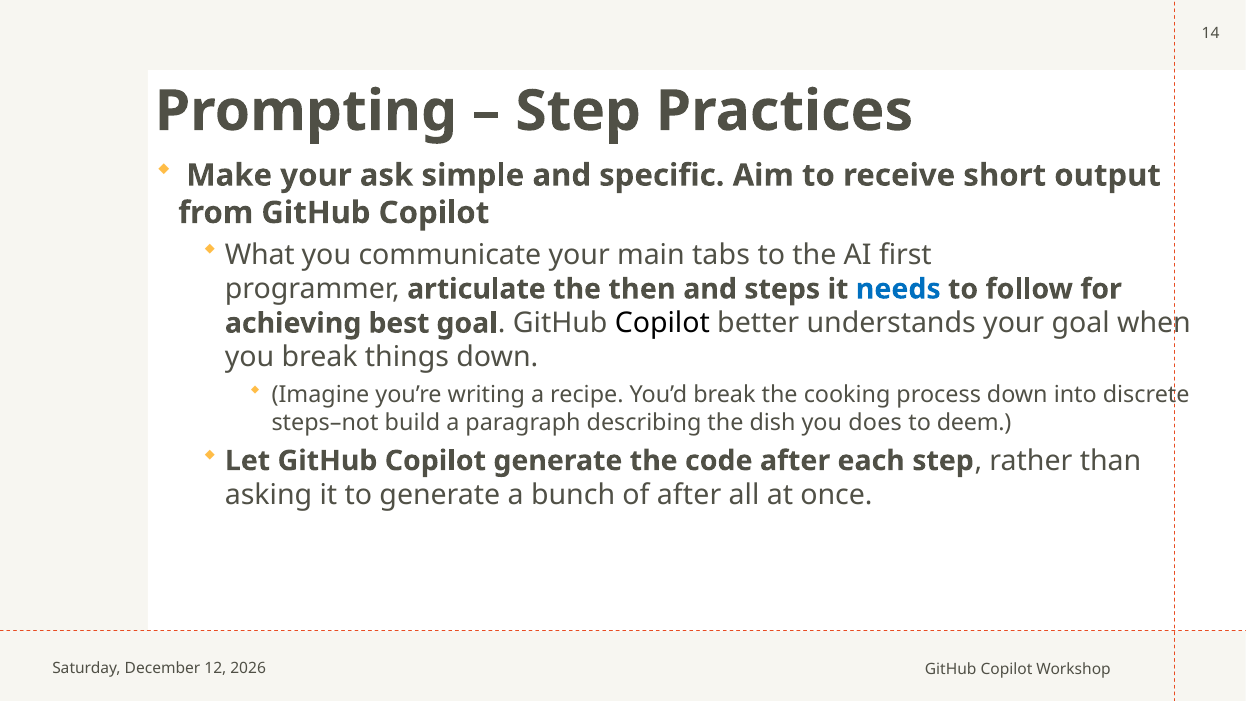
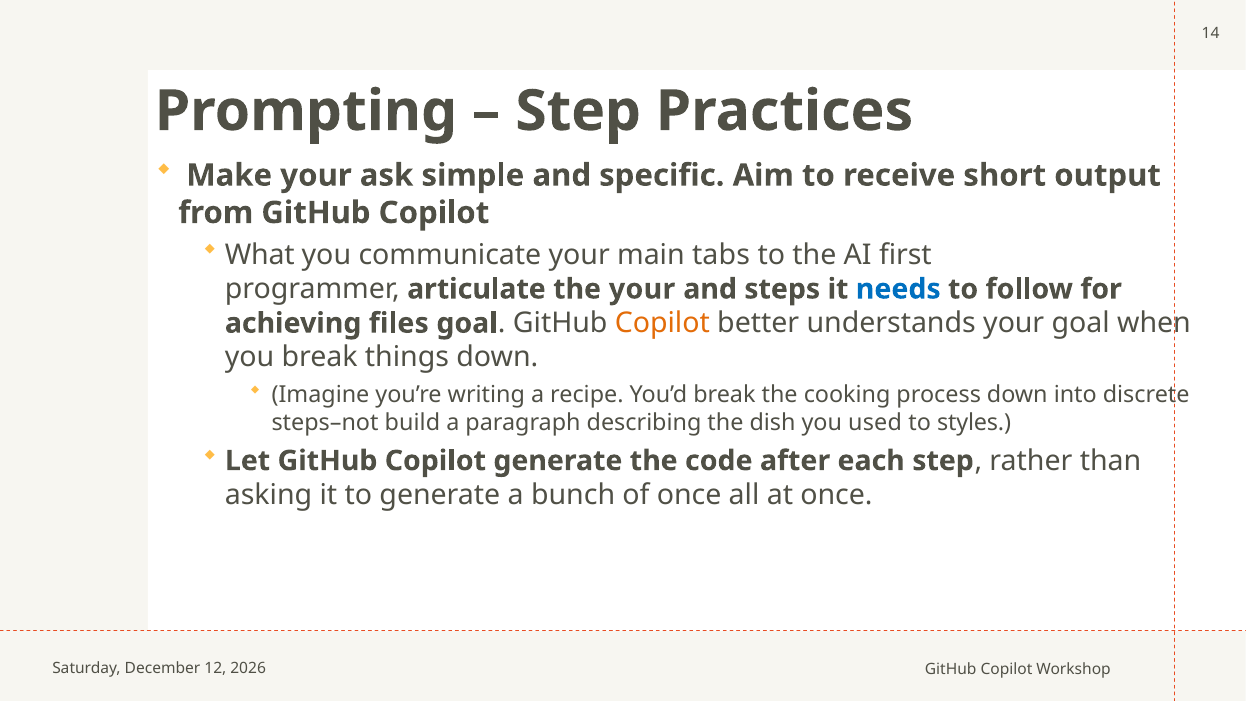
the then: then -> your (642, 289)
best: best -> files (399, 323)
Copilot colour: black -> orange (662, 323)
does: does -> used (875, 423)
deem: deem -> styles (974, 423)
of after: after -> once (689, 495)
